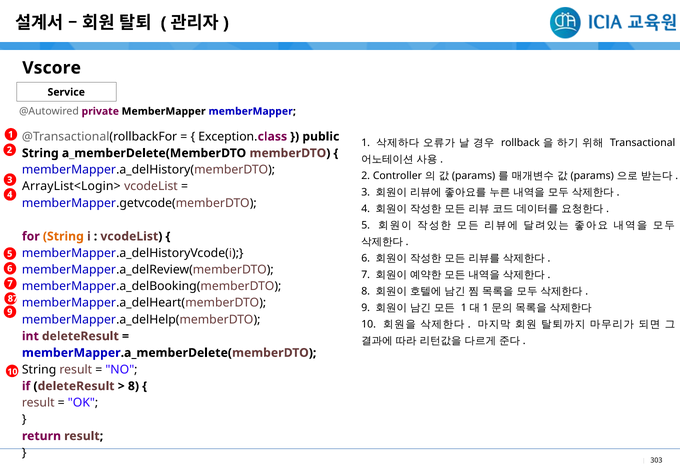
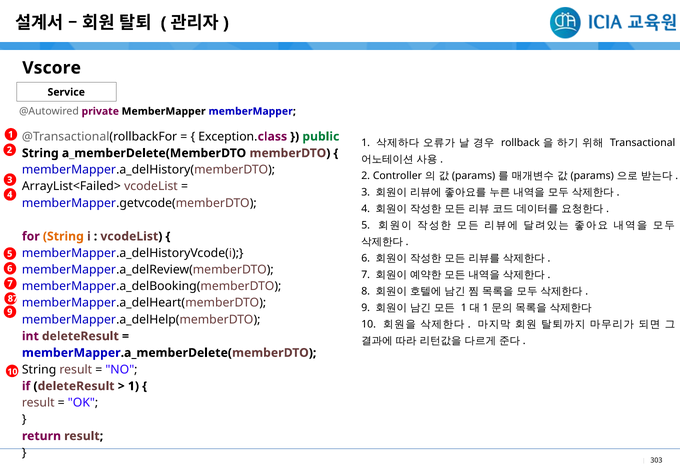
public colour: black -> green (321, 136)
ArrayList<Login>: ArrayList<Login> -> ArrayList<Failed> (71, 186)
8: 8 -> 1 (133, 386)
